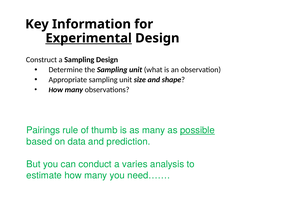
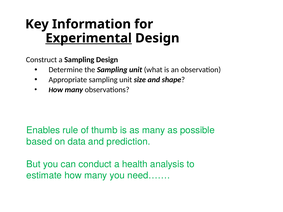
Pairings: Pairings -> Enables (43, 130)
possible underline: present -> none (197, 130)
varies: varies -> health (135, 164)
